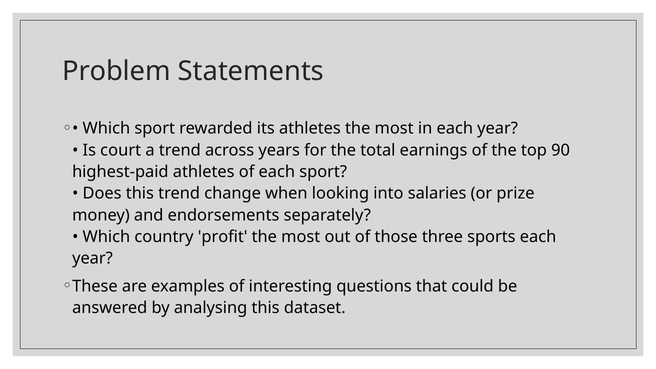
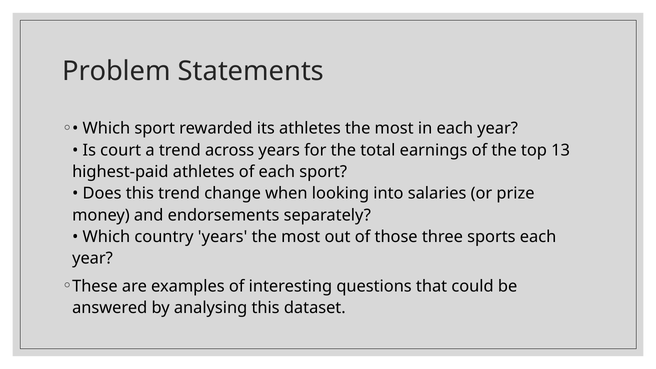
90: 90 -> 13 (561, 150)
country profit: profit -> years (223, 237)
